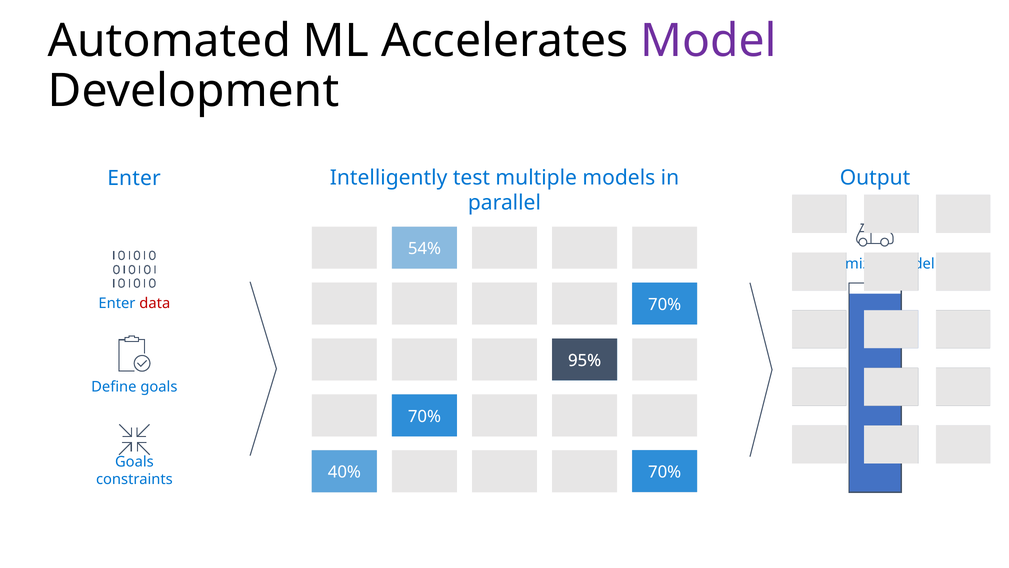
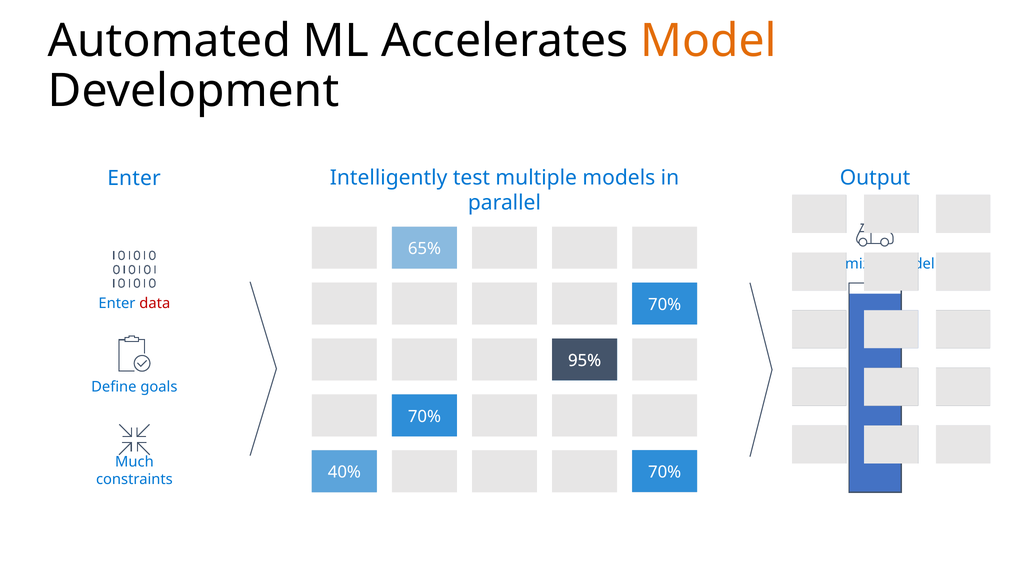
Model colour: purple -> orange (708, 41)
54%: 54% -> 65% (424, 249)
Goals: Goals -> Much (134, 461)
